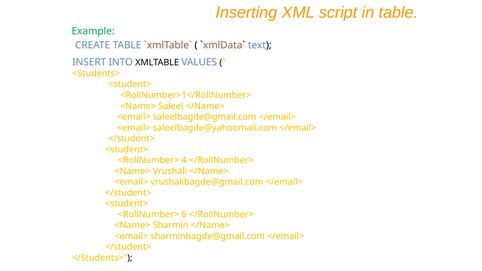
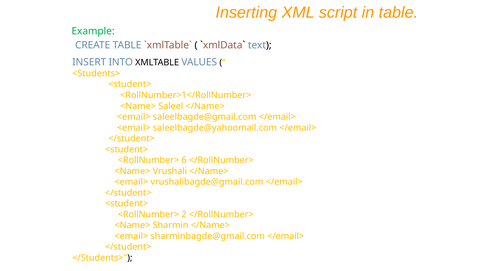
4: 4 -> 6 (184, 160)
6: 6 -> 2 (184, 215)
